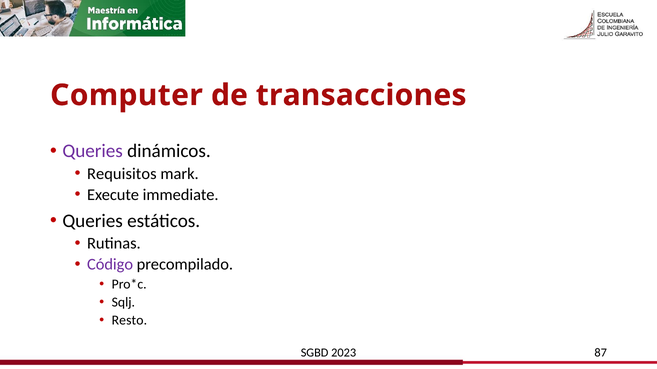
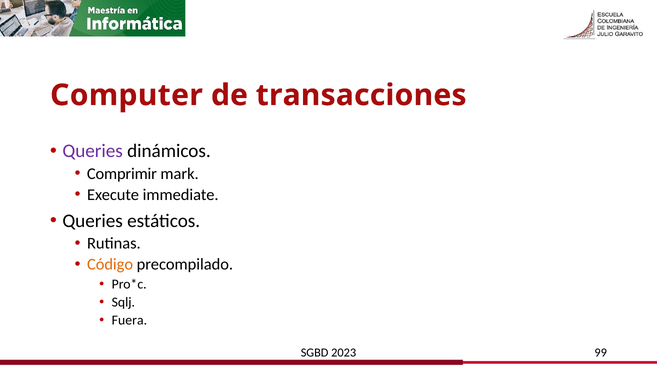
Requisitos: Requisitos -> Comprimir (122, 174)
Código colour: purple -> orange (110, 265)
Resto: Resto -> Fuera (129, 321)
87: 87 -> 99 (601, 353)
